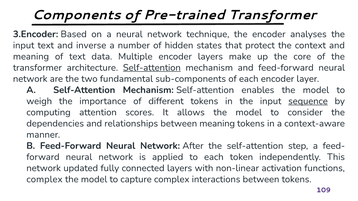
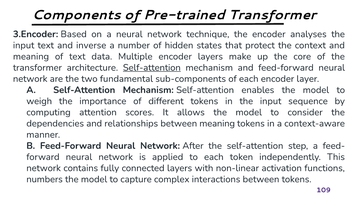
sequence underline: present -> none (308, 101)
updated: updated -> contains (81, 168)
complex: complex -> numbers (45, 180)
